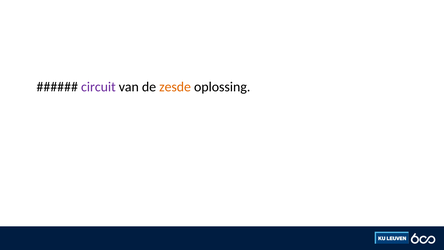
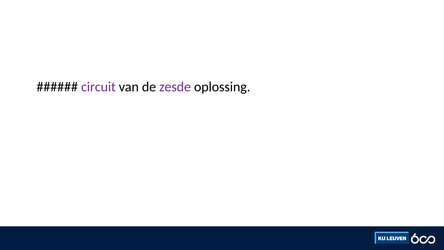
zesde colour: orange -> purple (175, 87)
